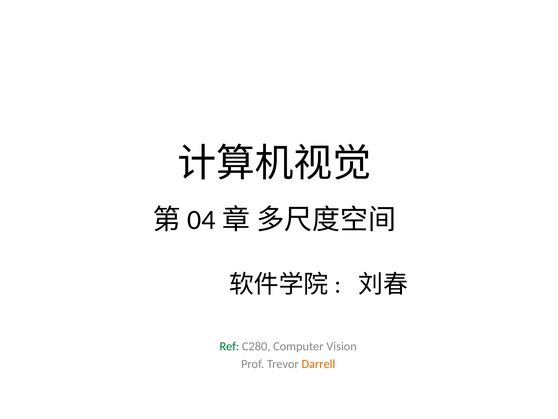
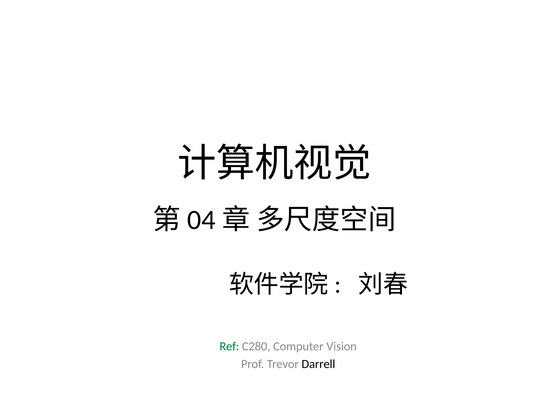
Darrell colour: orange -> black (318, 364)
